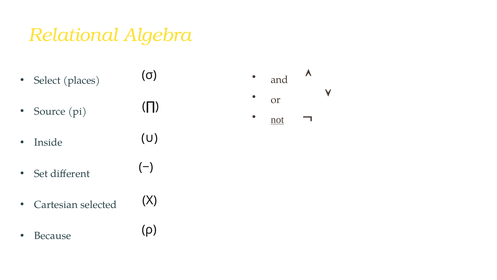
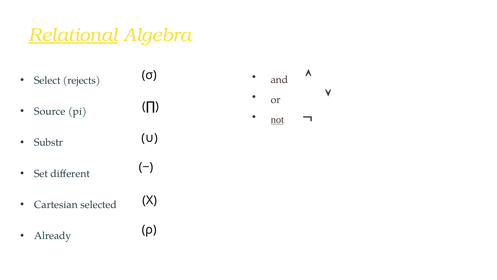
Relational underline: none -> present (73, 35)
places: places -> rejects (82, 80)
Inside: Inside -> Substr (49, 142)
Because: Because -> Already (53, 236)
